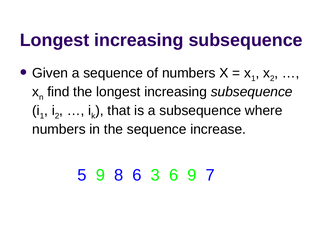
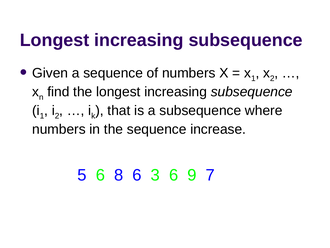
5 9: 9 -> 6 (100, 175)
